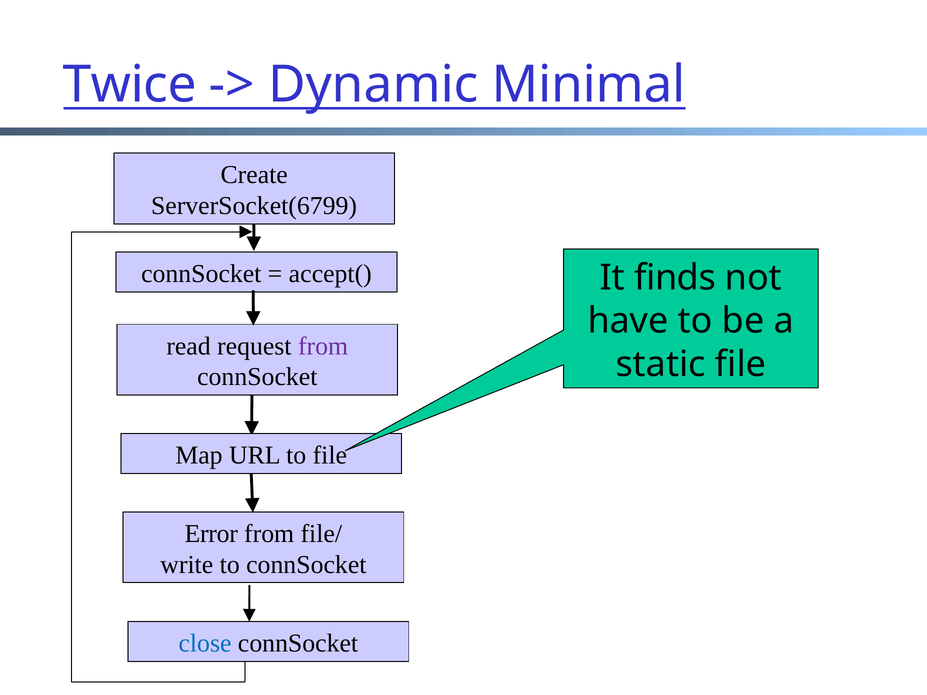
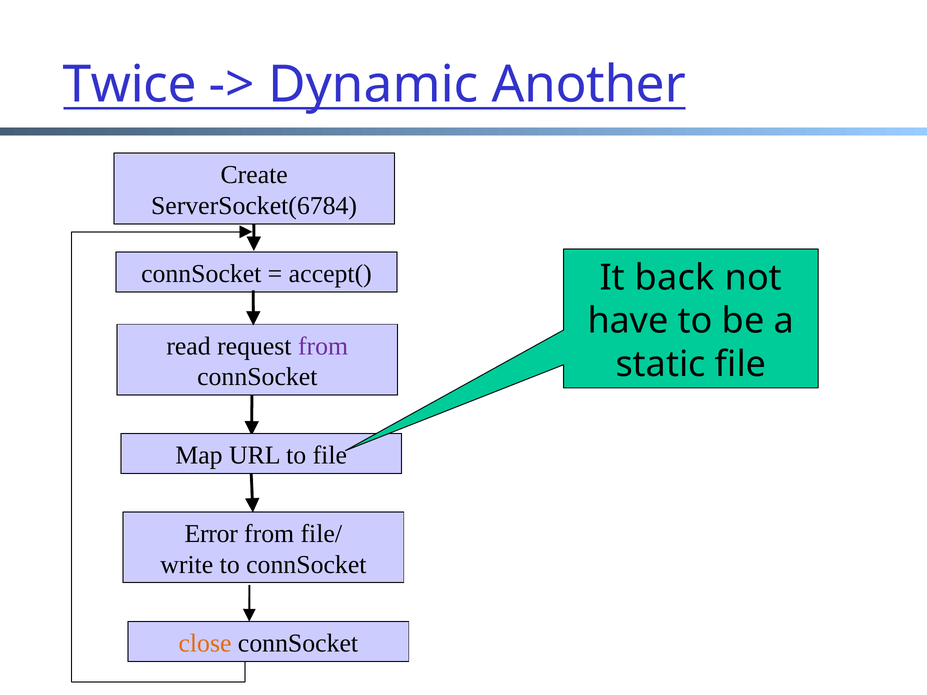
Minimal: Minimal -> Another (589, 85)
ServerSocket(6799: ServerSocket(6799 -> ServerSocket(6784 (254, 206)
finds: finds -> back (675, 278)
close colour: blue -> orange (205, 643)
